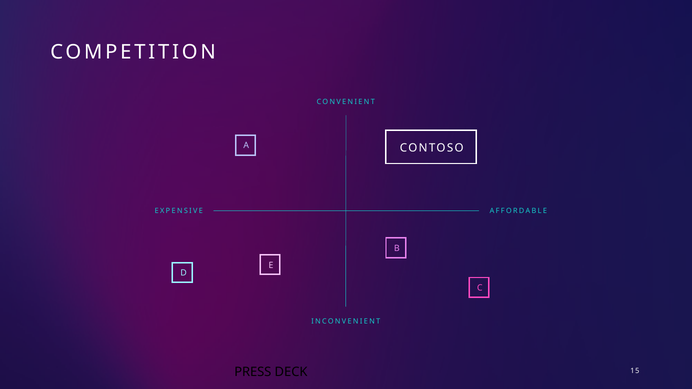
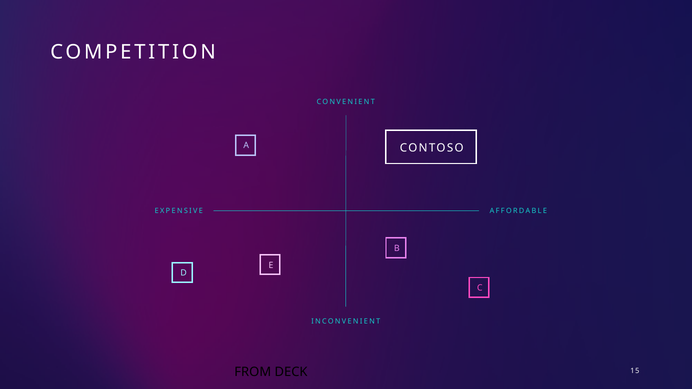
PRESS: PRESS -> FROM (253, 372)
